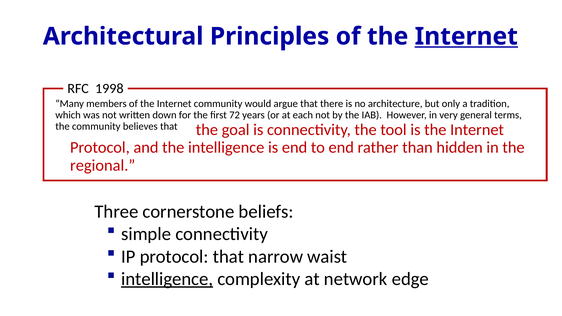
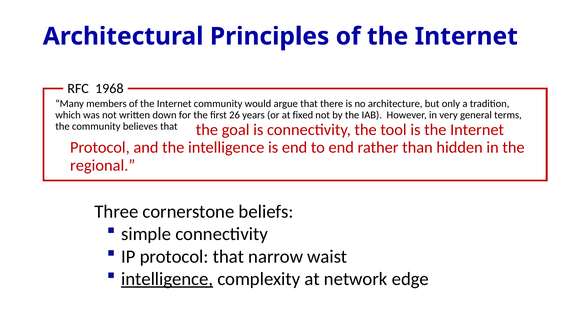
Internet underline: present -> none (466, 36)
1998: 1998 -> 1968 (109, 89)
72: 72 -> 26 (235, 115)
each: each -> fixed (303, 115)
